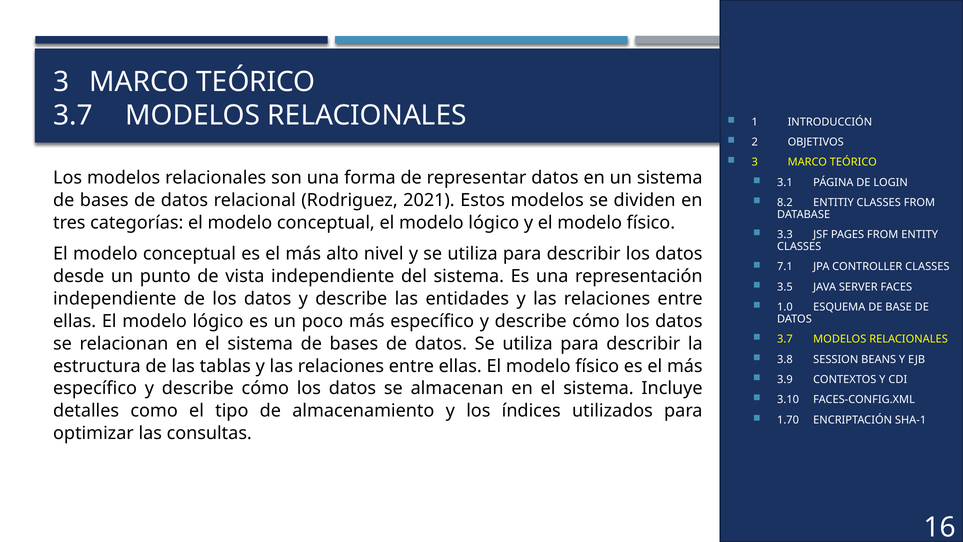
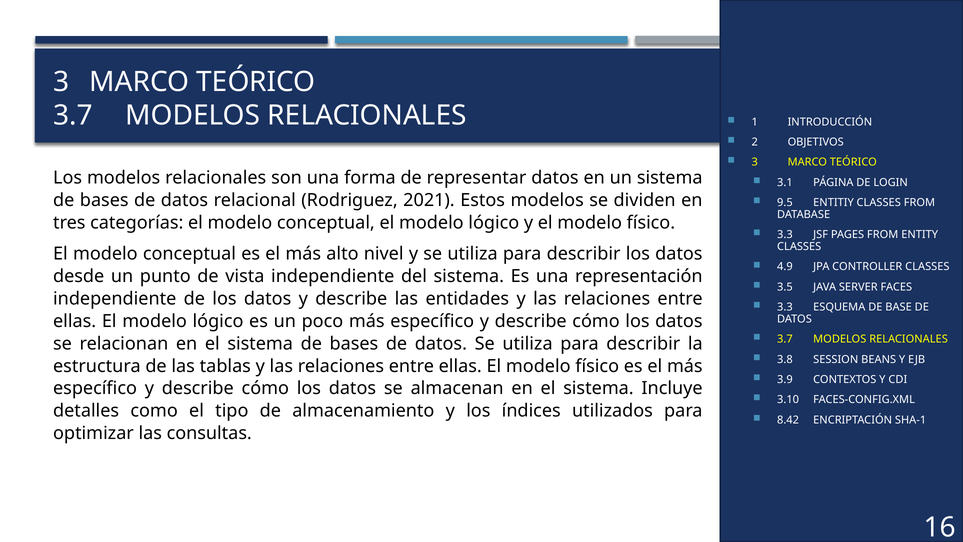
8.2: 8.2 -> 9.5 (785, 202)
7.1: 7.1 -> 4.9 (785, 267)
1.0: 1.0 -> 3.3 (785, 307)
1.70: 1.70 -> 8.42 (788, 420)
